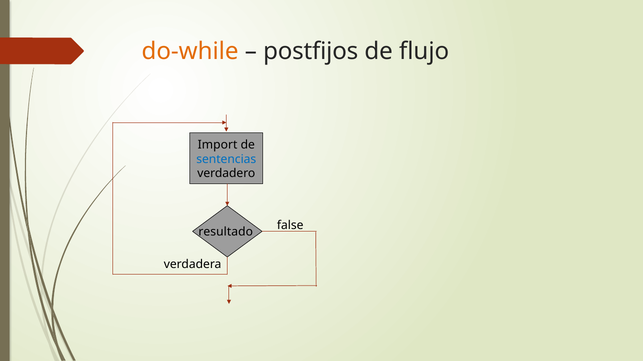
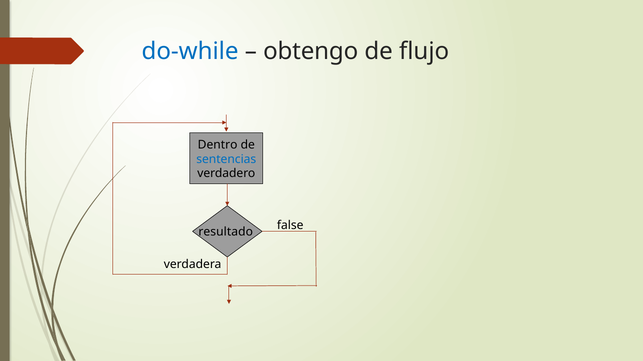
do-while colour: orange -> blue (190, 51)
postfijos: postfijos -> obtengo (311, 51)
Import: Import -> Dentro (218, 145)
